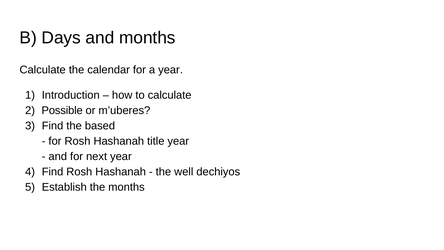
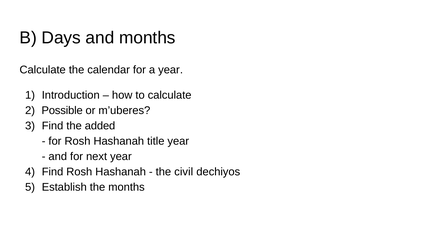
based: based -> added (100, 126)
well: well -> civil (184, 172)
